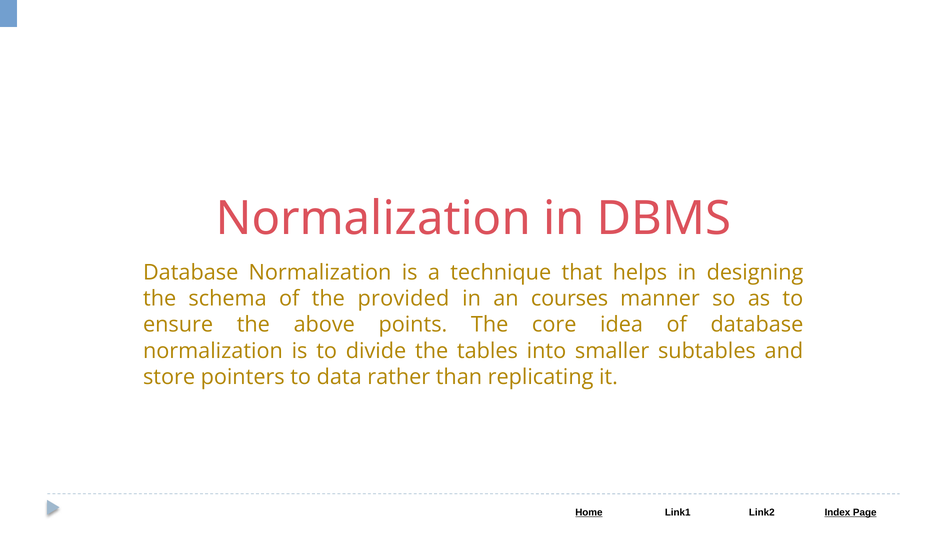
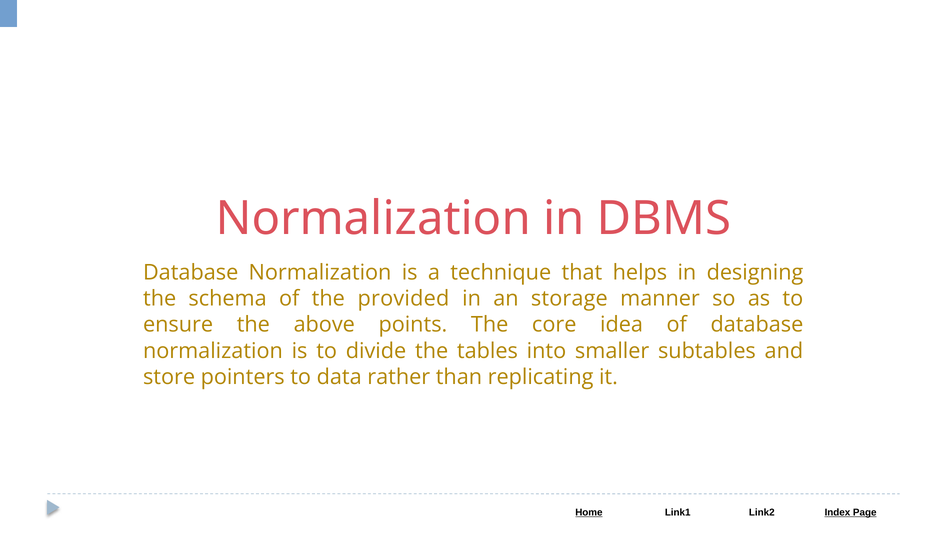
courses: courses -> storage (569, 299)
